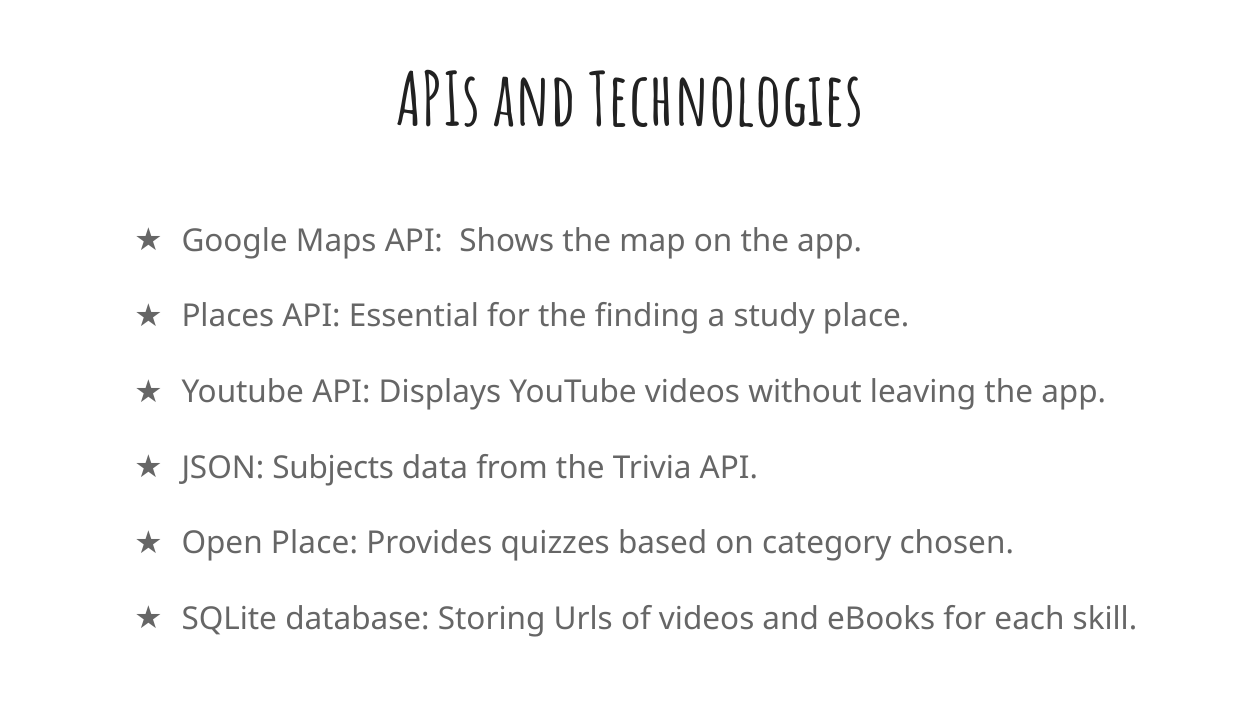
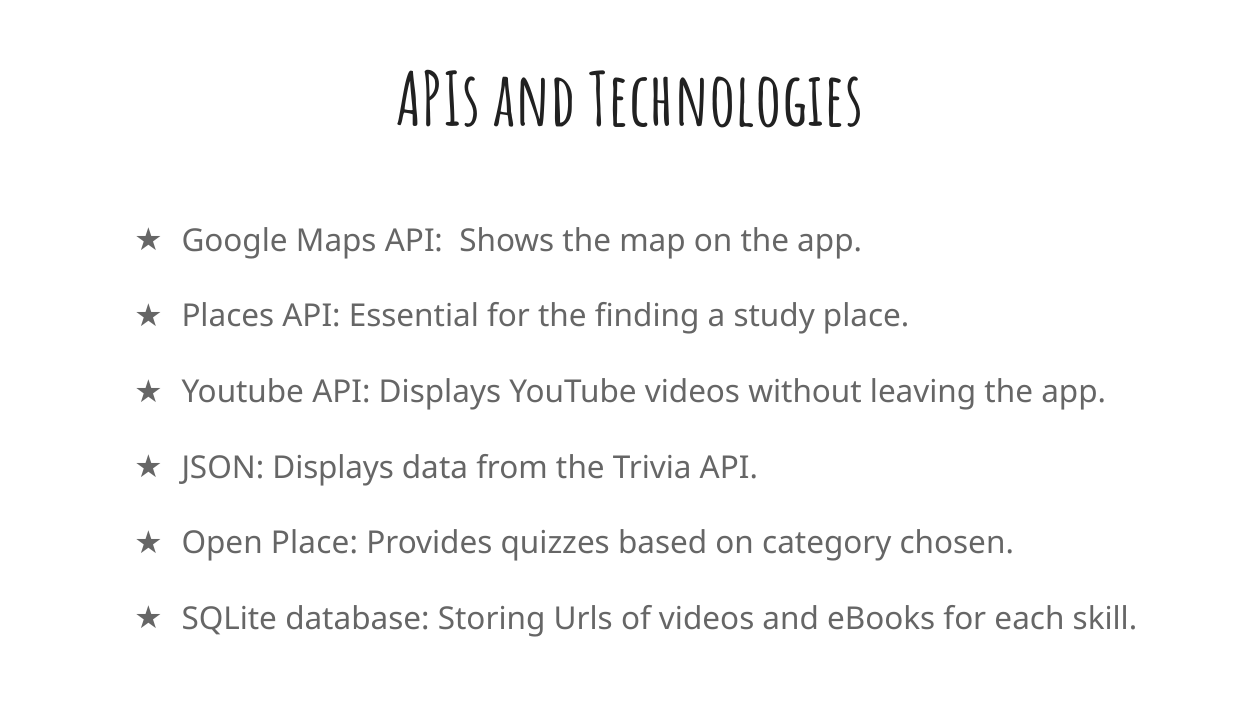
JSON Subjects: Subjects -> Displays (333, 468)
